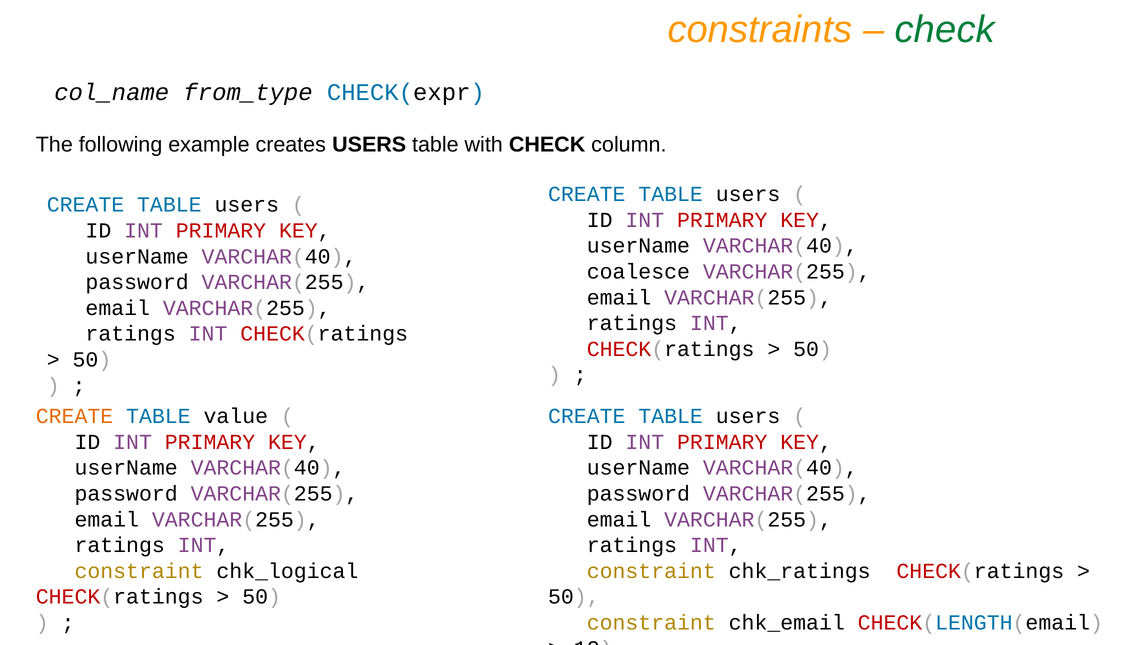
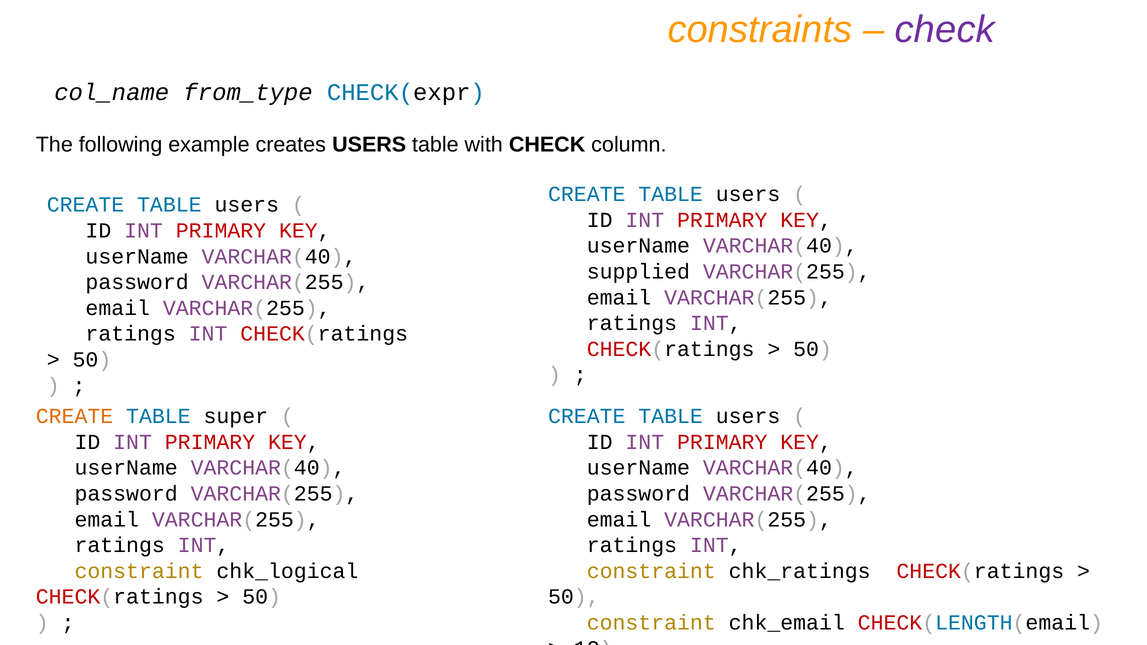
check colour: green -> purple (945, 30)
coalesce: coalesce -> supplied (638, 272)
value: value -> super (236, 416)
